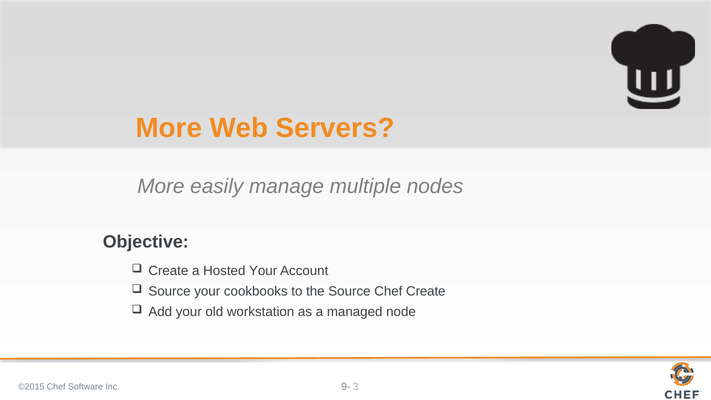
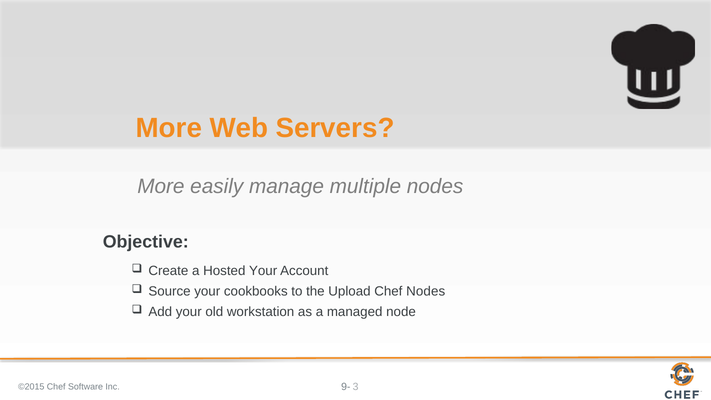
the Source: Source -> Upload (349, 291)
Chef Create: Create -> Nodes (426, 291)
